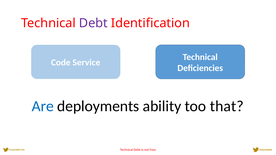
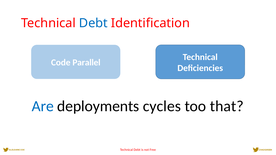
Debt colour: purple -> blue (93, 23)
Service: Service -> Parallel (86, 63)
ability: ability -> cycles (162, 106)
